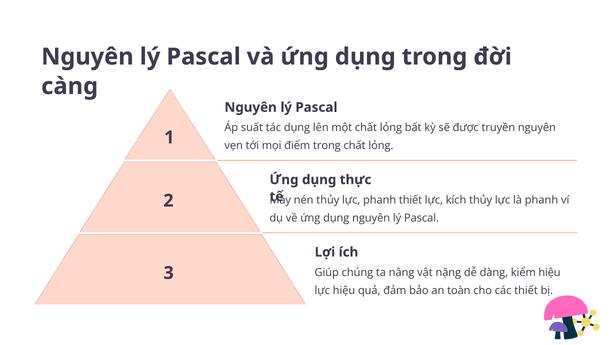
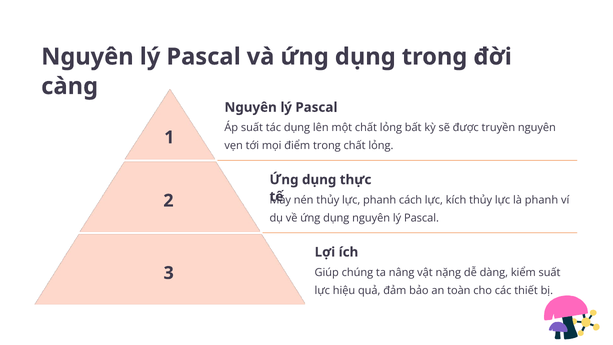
phanh thiết: thiết -> cách (411, 200)
kiểm hiệu: hiệu -> suất (550, 272)
